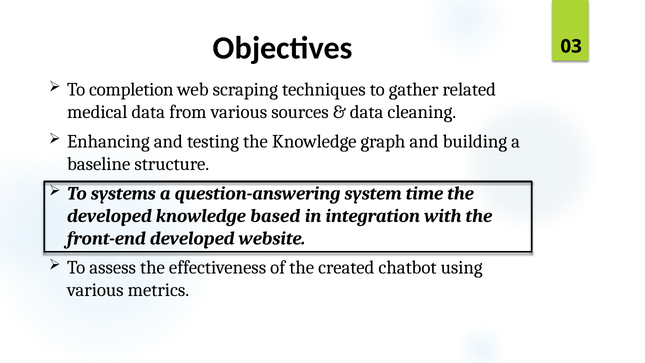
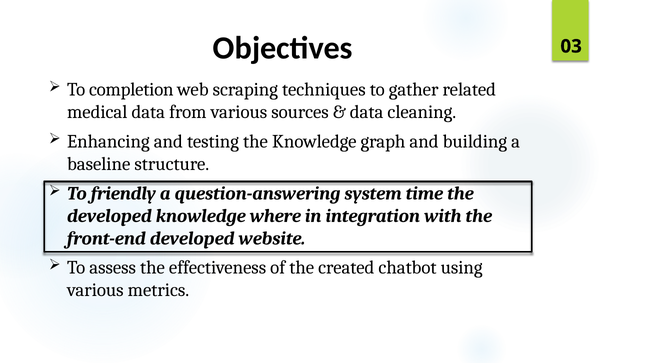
systems: systems -> friendly (123, 193)
based: based -> where (275, 216)
